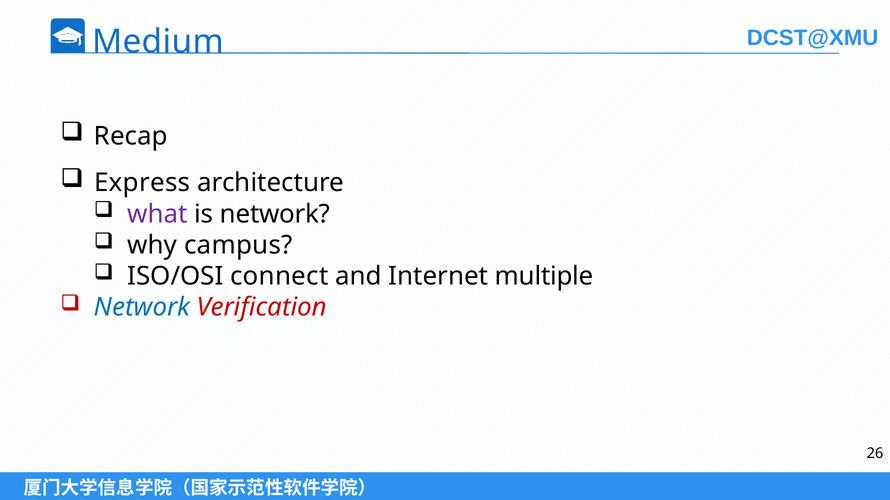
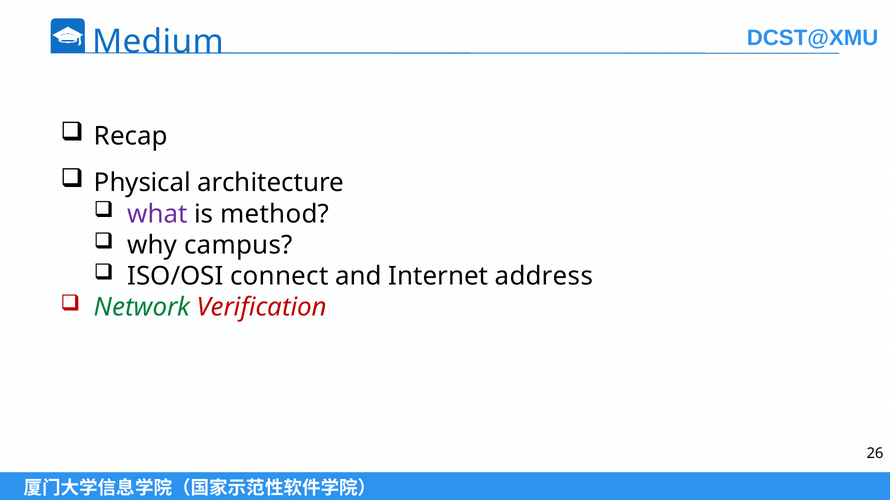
Express: Express -> Physical (142, 183)
is network: network -> method (275, 214)
multiple: multiple -> address (544, 277)
Network colour: blue -> green (142, 308)
